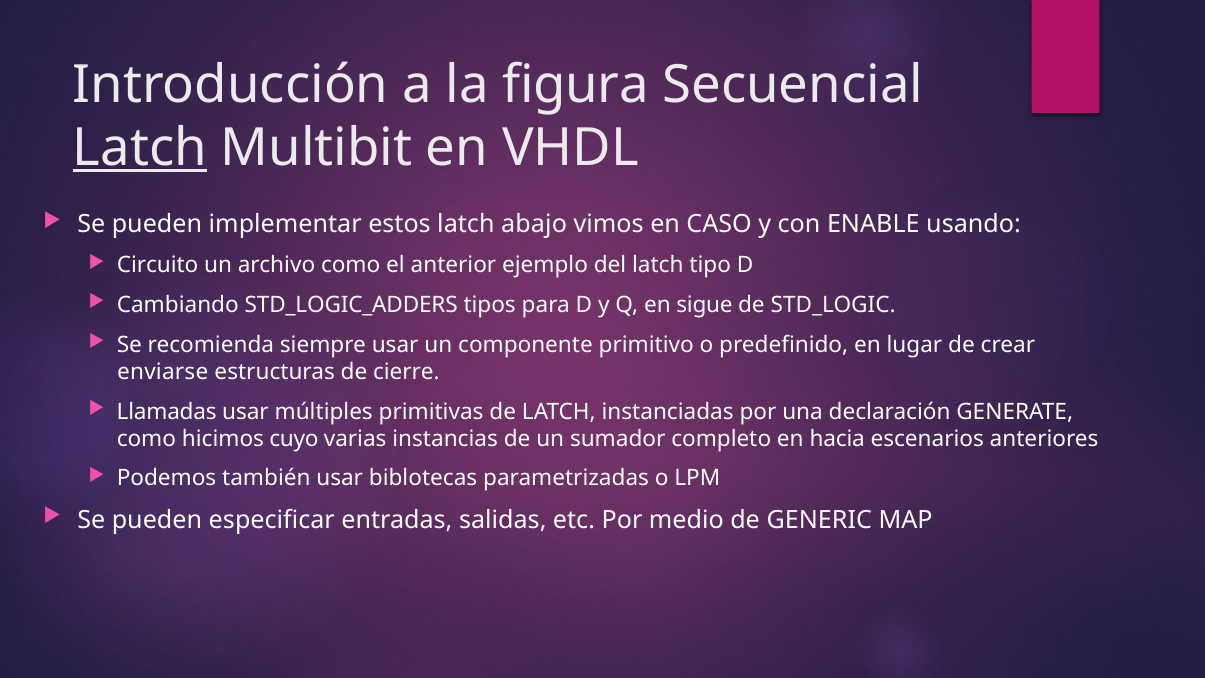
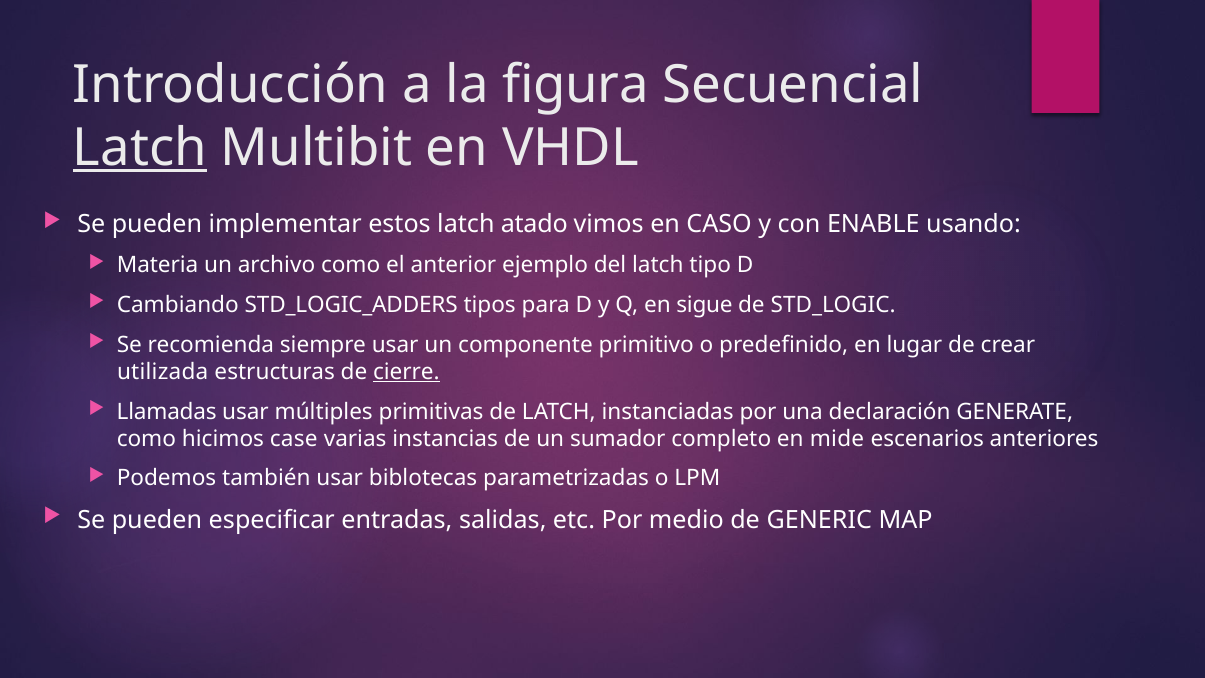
abajo: abajo -> atado (534, 224)
Circuito: Circuito -> Materia (158, 265)
enviarse: enviarse -> utilizada (163, 372)
cierre underline: none -> present (406, 372)
cuyo: cuyo -> case (294, 439)
hacia: hacia -> mide (837, 439)
